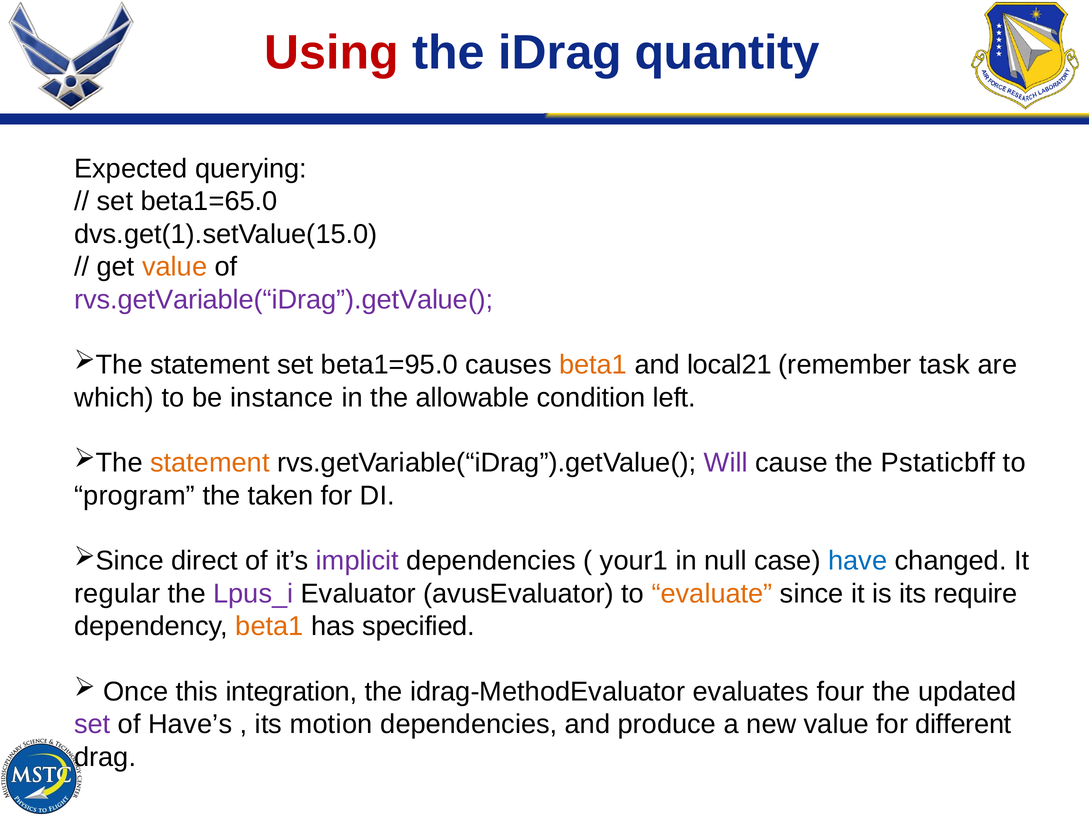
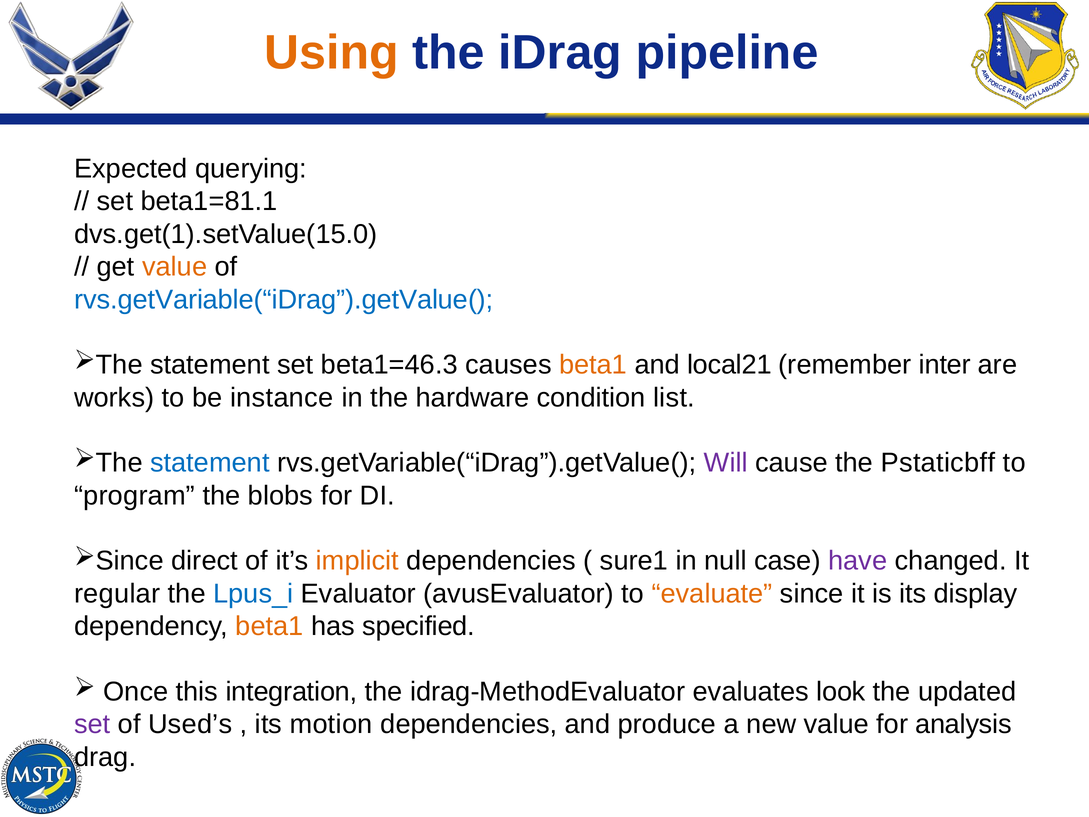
Using colour: red -> orange (332, 53)
quantity: quantity -> pipeline (727, 53)
beta1=65.0: beta1=65.0 -> beta1=81.1 (209, 201)
rvs.getVariable(“iDrag”).getValue( colour: purple -> blue (284, 299)
beta1=95.0: beta1=95.0 -> beta1=46.3 (389, 365)
task: task -> inter (945, 365)
which: which -> works (114, 397)
allowable: allowable -> hardware (473, 397)
left: left -> list (674, 397)
statement colour: orange -> blue (210, 463)
taken: taken -> blobs (281, 495)
implicit colour: purple -> orange (357, 561)
your1: your1 -> sure1 (634, 561)
have colour: blue -> purple (858, 561)
Lpus_i colour: purple -> blue (253, 593)
require: require -> display (976, 593)
four: four -> look (841, 691)
Have’s: Have’s -> Used’s (190, 724)
different: different -> analysis (963, 724)
